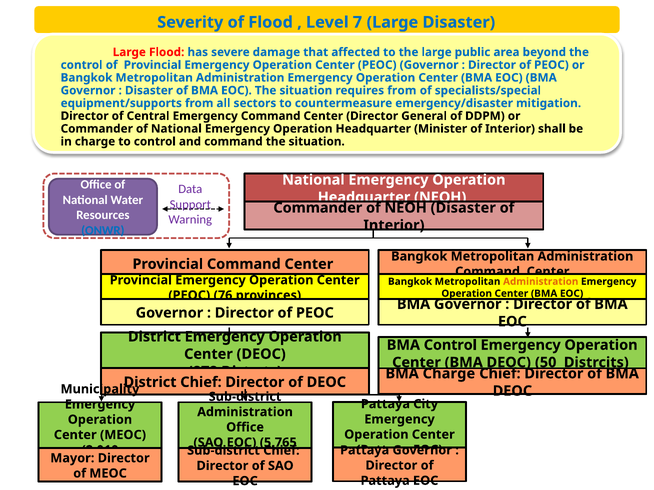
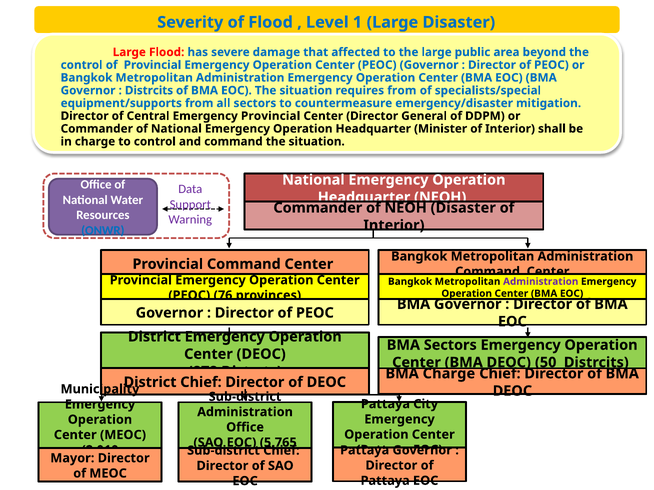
7: 7 -> 1 (357, 22)
Disaster: Disaster -> Distrcits (149, 91)
Emergency Command: Command -> Provincial (271, 116)
Administration colour: orange -> purple (541, 282)
BMA Control: Control -> Sectors (450, 345)
